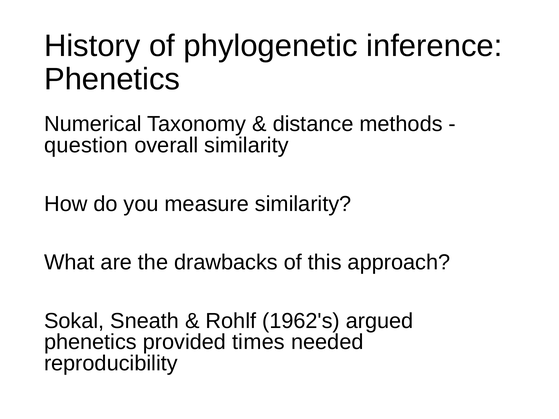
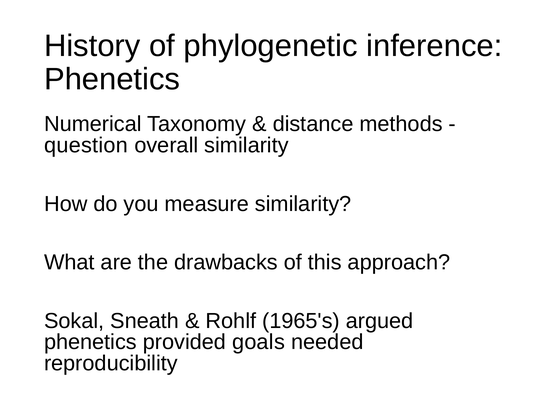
1962's: 1962's -> 1965's (301, 321)
times: times -> goals (258, 342)
